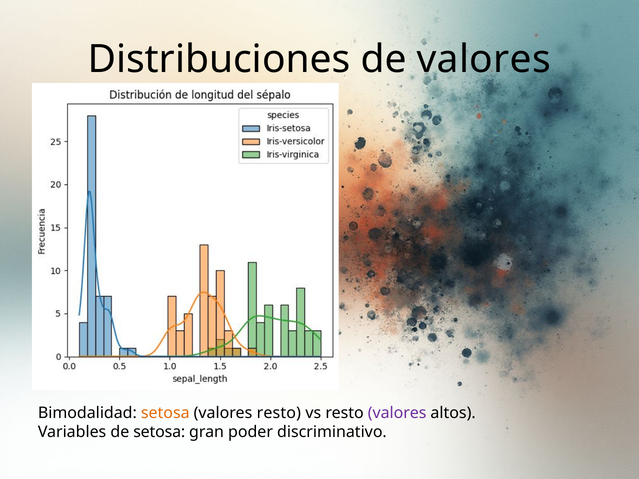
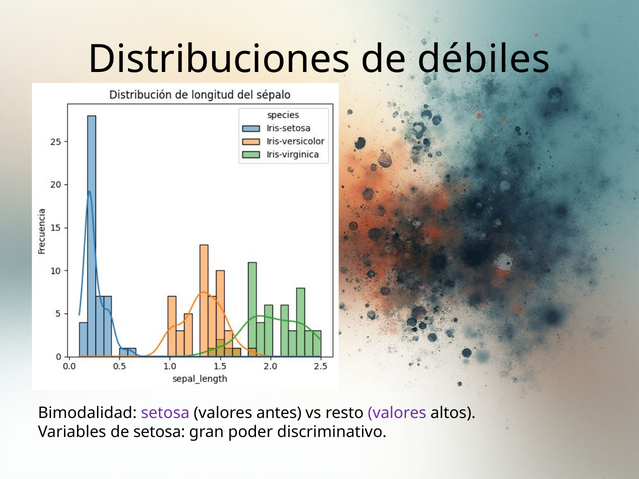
de valores: valores -> débiles (484, 60)
setosa colour: orange -> purple (165, 413)
valores resto: resto -> antes (279, 413)
